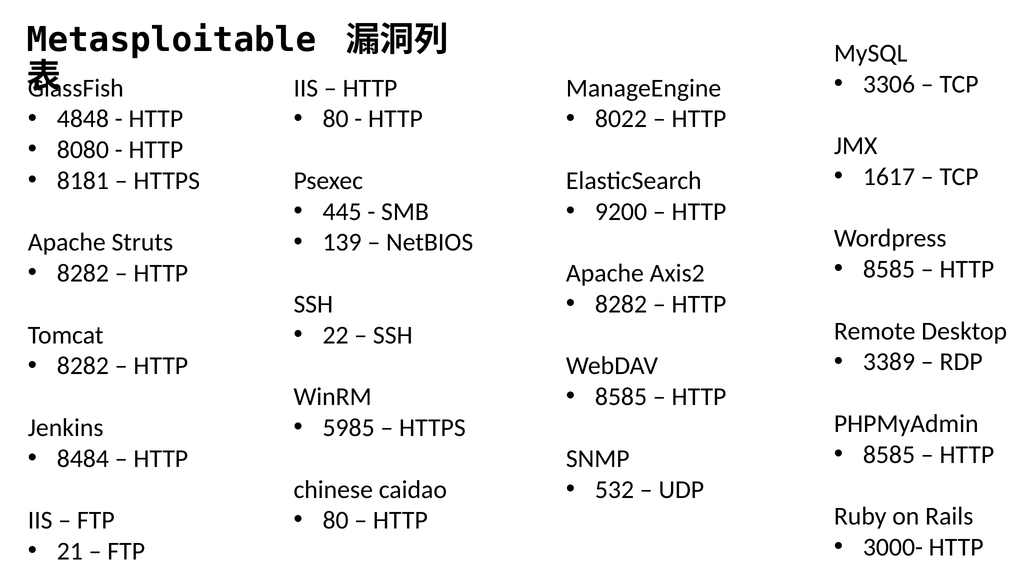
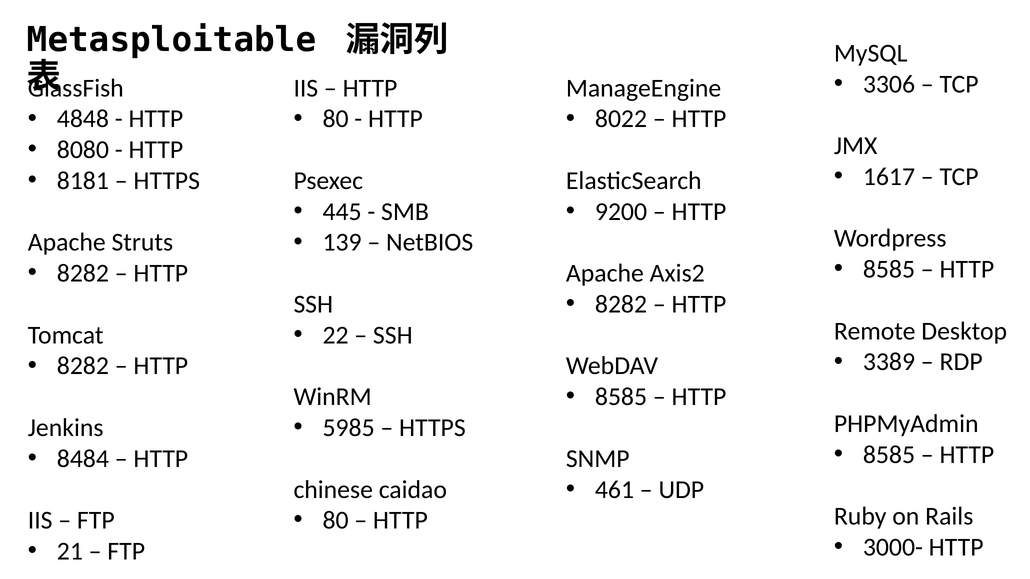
532: 532 -> 461 (615, 490)
